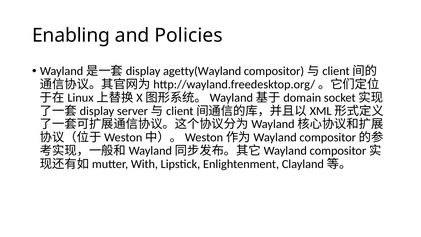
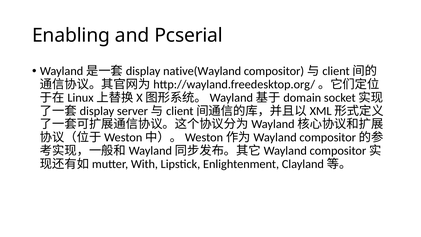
Policies: Policies -> Pcserial (189, 35)
agetty(Wayland: agetty(Wayland -> native(Wayland (202, 71)
